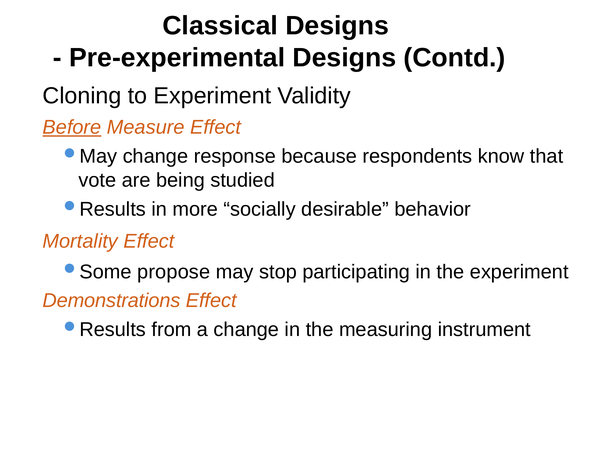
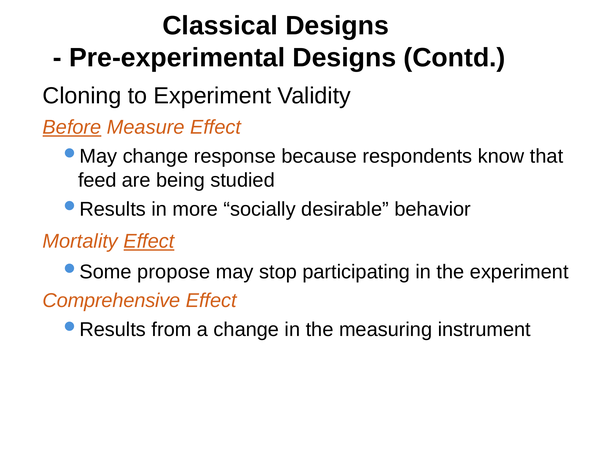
vote: vote -> feed (97, 180)
Effect underline: none -> present (149, 241)
Demonstrations: Demonstrations -> Comprehensive (111, 301)
